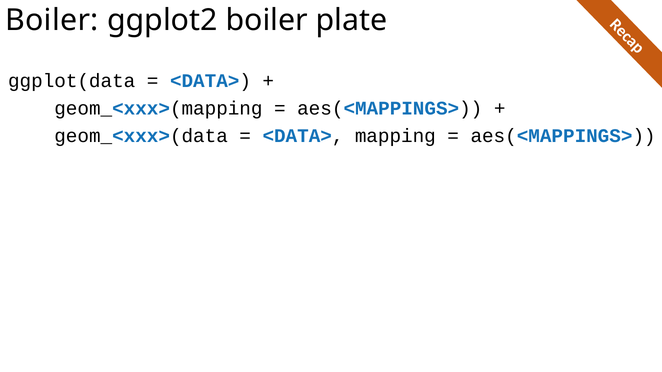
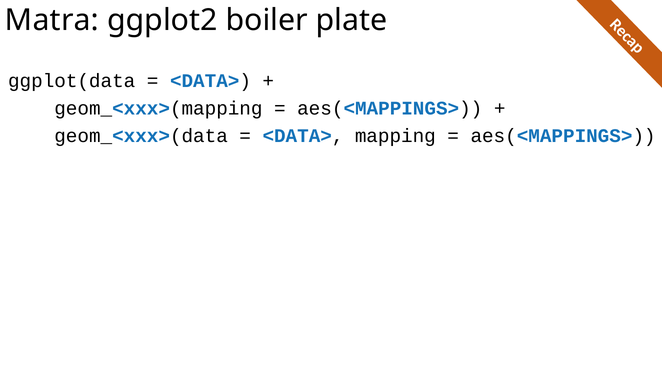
Boiler: Boiler -> Matra (52, 20)
